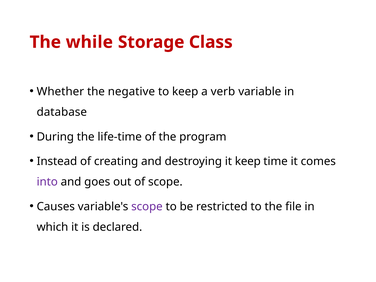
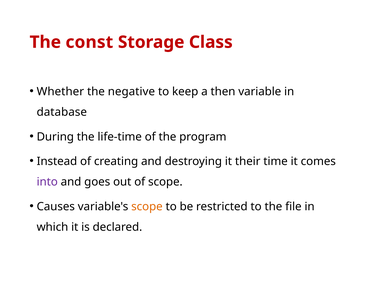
while: while -> const (89, 42)
verb: verb -> then (223, 92)
it keep: keep -> their (248, 161)
scope colour: purple -> orange (147, 207)
